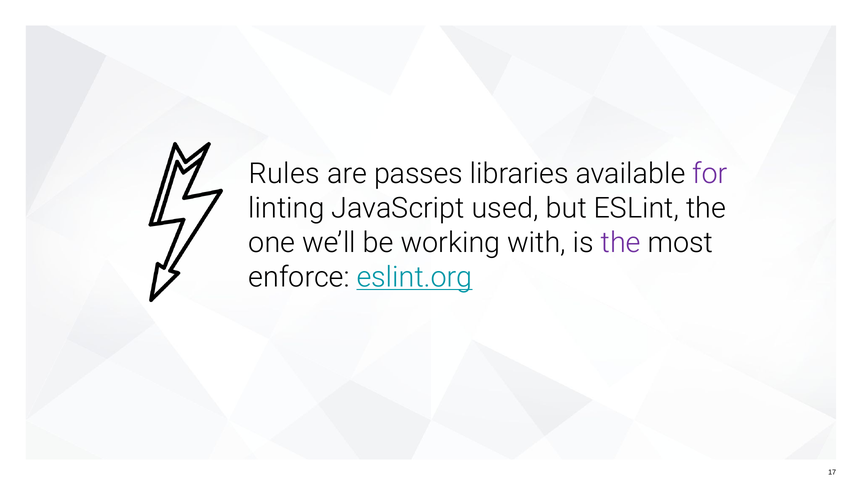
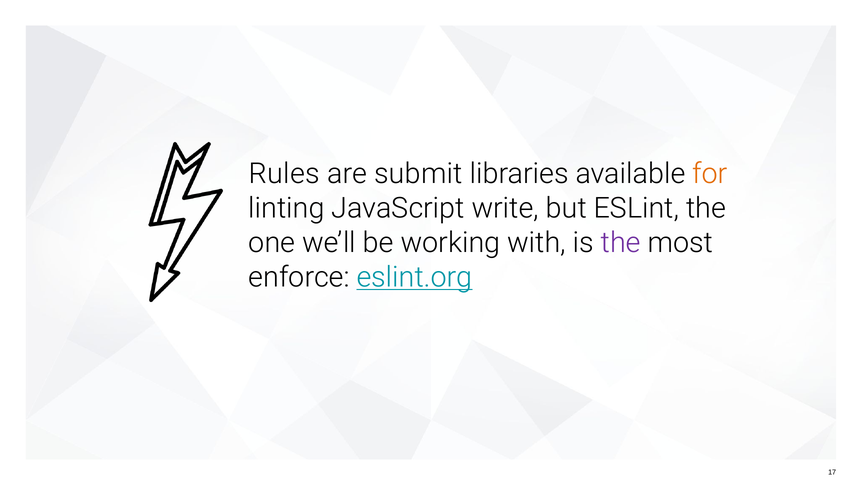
passes: passes -> submit (418, 174)
for colour: purple -> orange (710, 174)
used: used -> write (505, 208)
